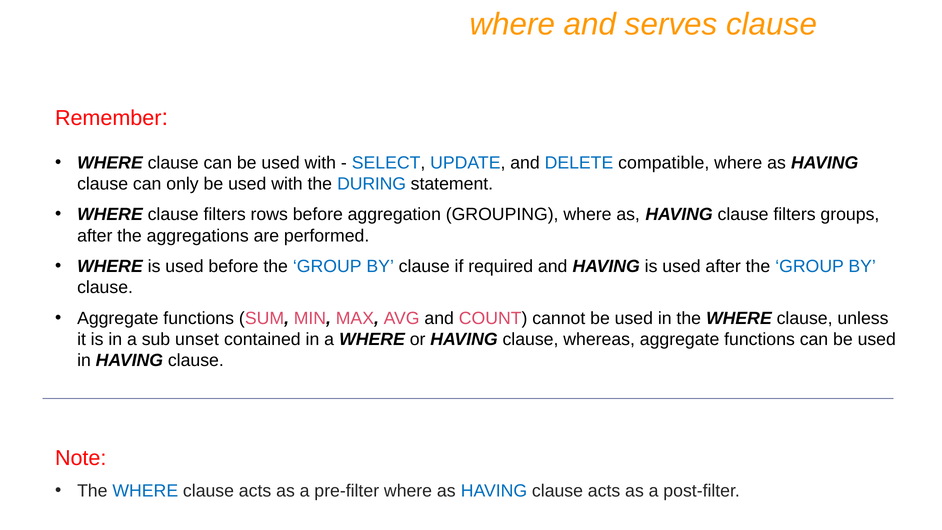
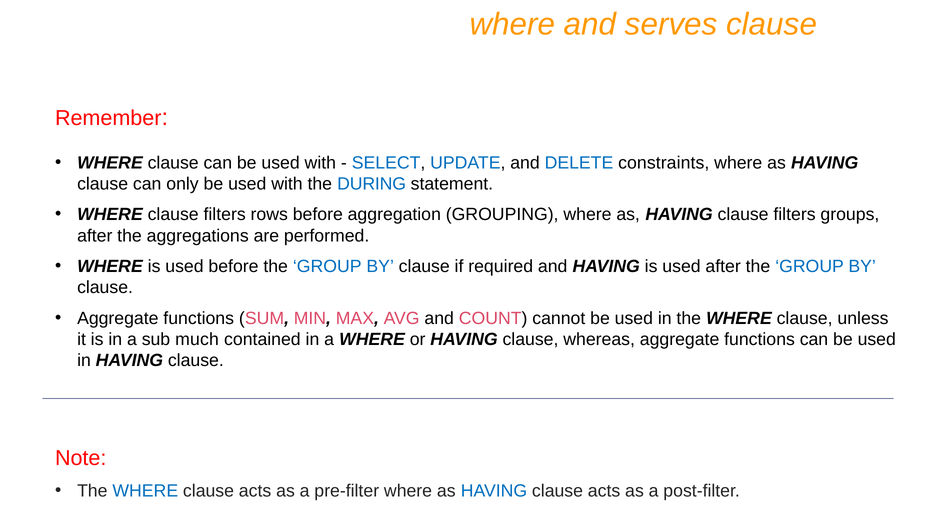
compatible: compatible -> constraints (664, 163)
unset: unset -> much (197, 339)
